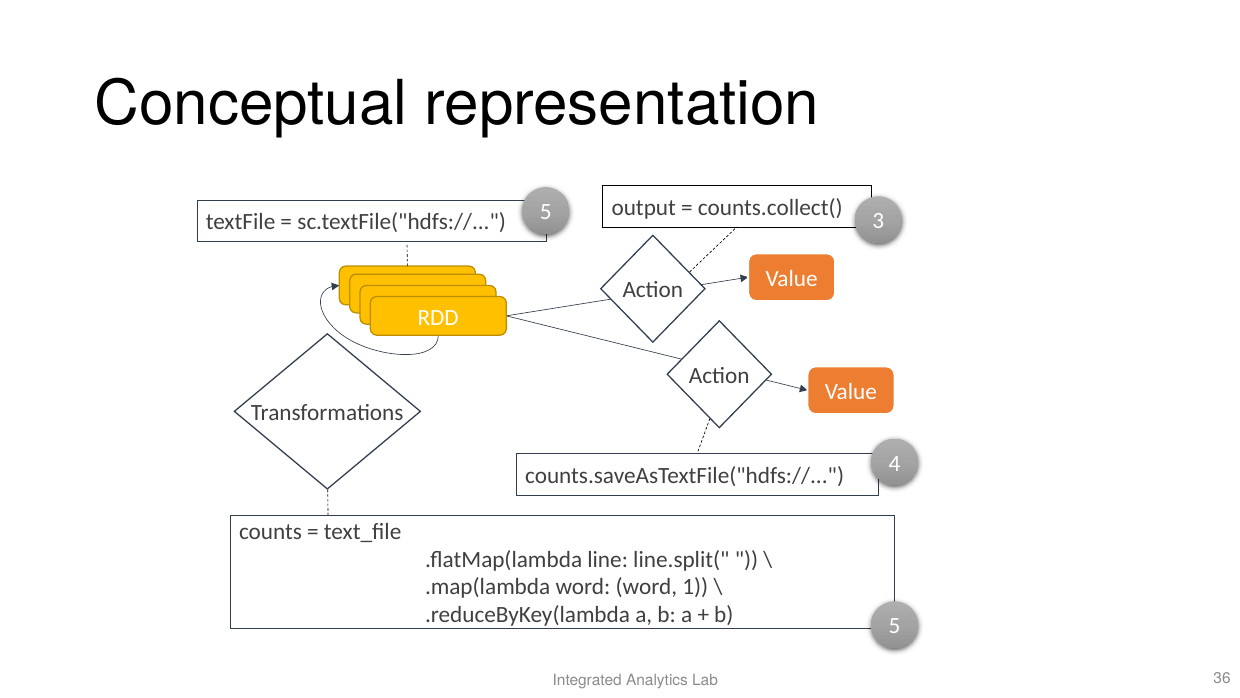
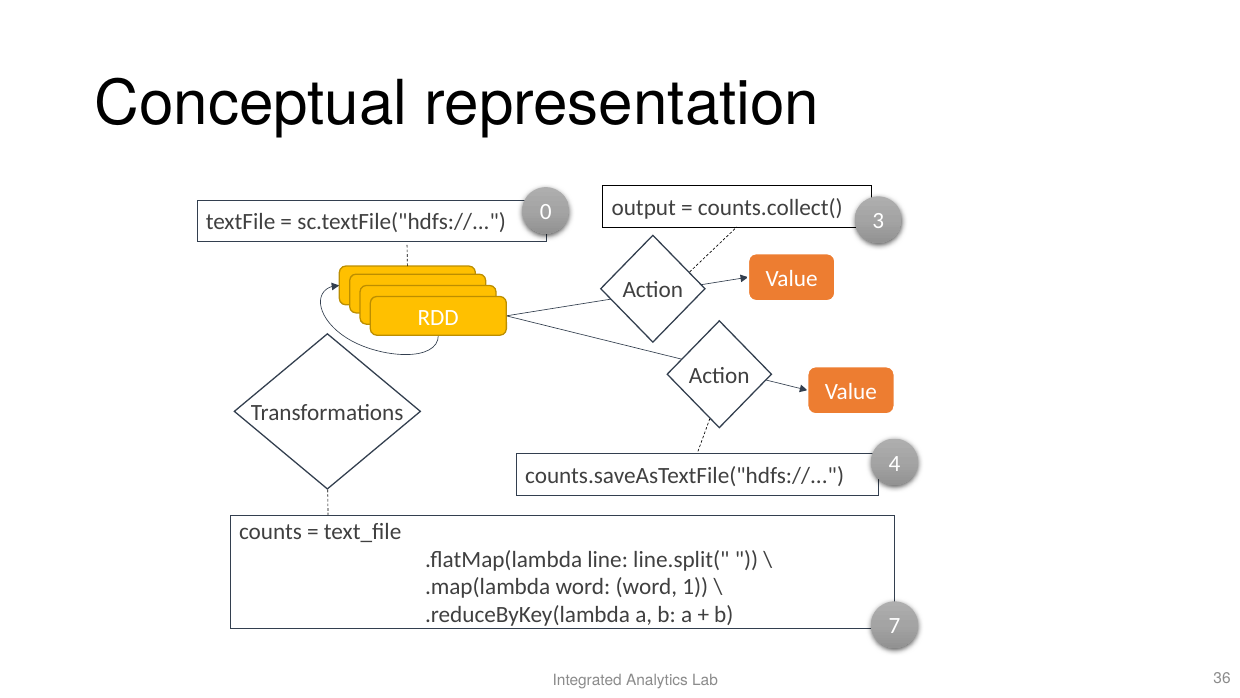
sc.textFile("hdfs:// 5: 5 -> 0 (546, 212)
b 5: 5 -> 7 (894, 626)
